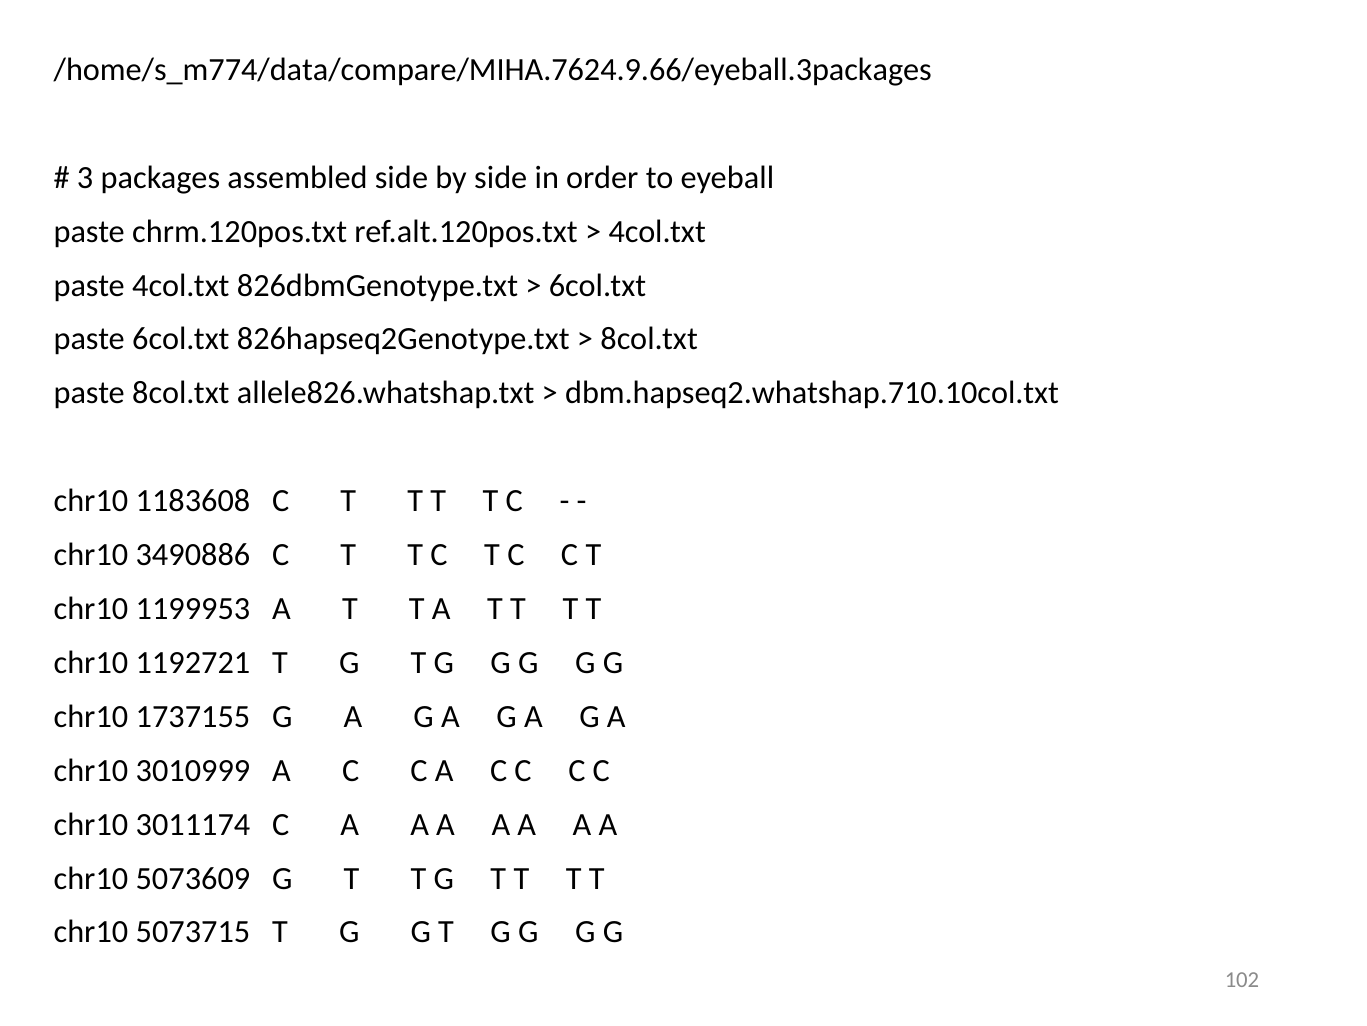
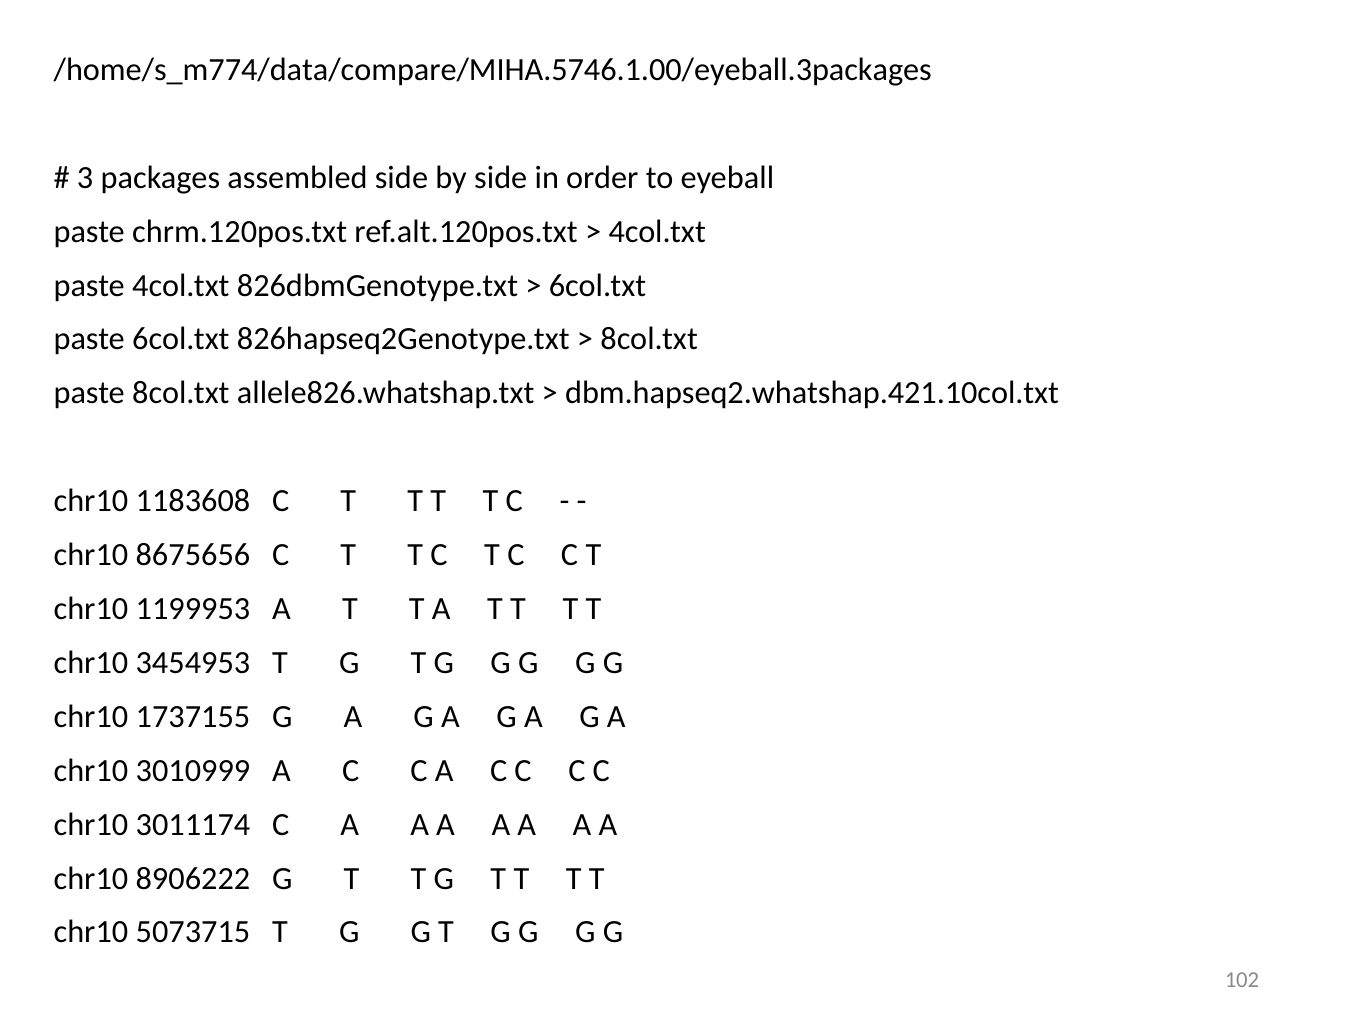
/home/s_m774/data/compare/MIHA.7624.9.66/eyeball.3packages: /home/s_m774/data/compare/MIHA.7624.9.66/eyeball.3packages -> /home/s_m774/data/compare/MIHA.5746.1.00/eyeball.3packages (493, 70)
dbm.hapseq2.whatshap.710.10col.txt: dbm.hapseq2.whatshap.710.10col.txt -> dbm.hapseq2.whatshap.421.10col.txt (812, 393)
3490886: 3490886 -> 8675656 (193, 554)
1192721: 1192721 -> 3454953 (193, 662)
5073609: 5073609 -> 8906222 (193, 878)
